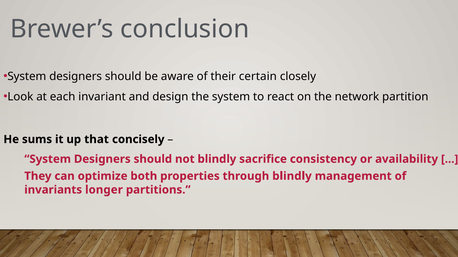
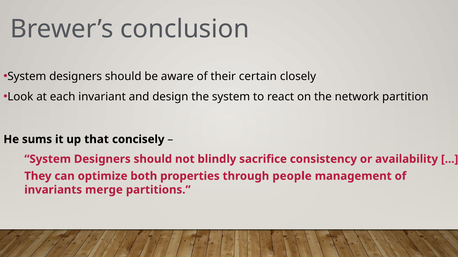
through blindly: blindly -> people (292, 176)
longer: longer -> merge (104, 190)
